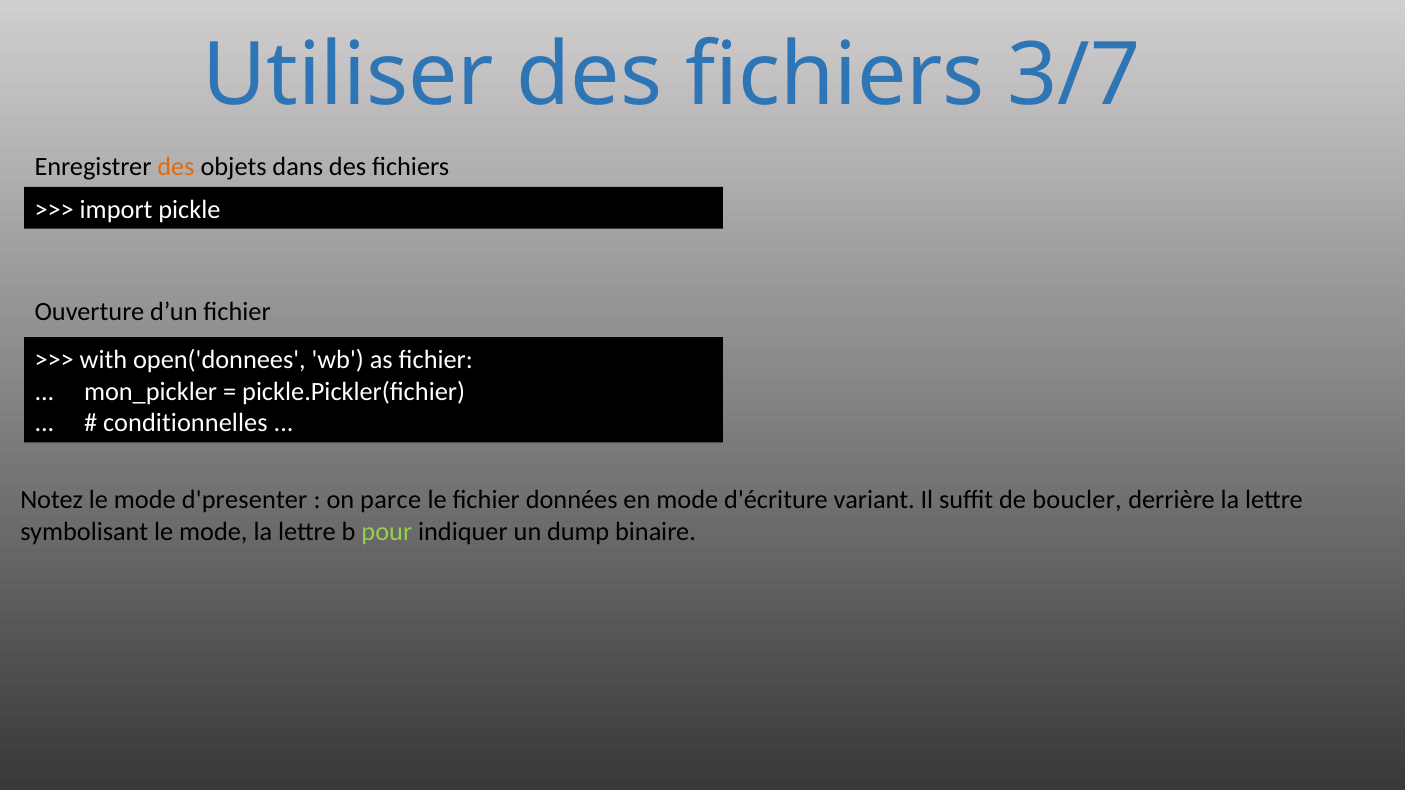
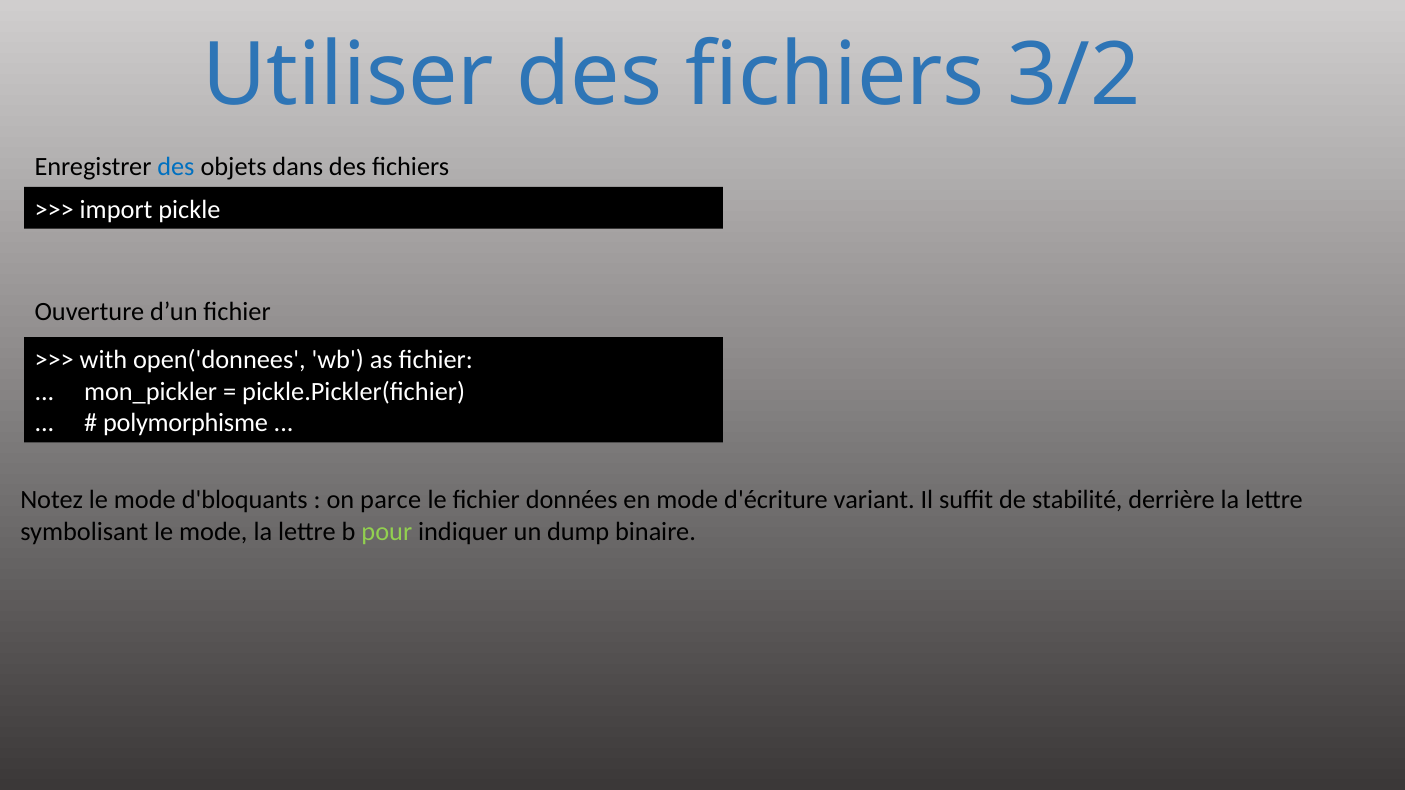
3/7: 3/7 -> 3/2 (1074, 76)
des colour: orange -> blue (176, 167)
conditionnelles: conditionnelles -> polymorphisme (185, 423)
d'presenter: d'presenter -> d'bloquants (245, 500)
boucler: boucler -> stabilité (1077, 500)
